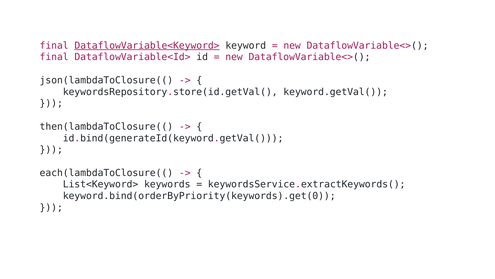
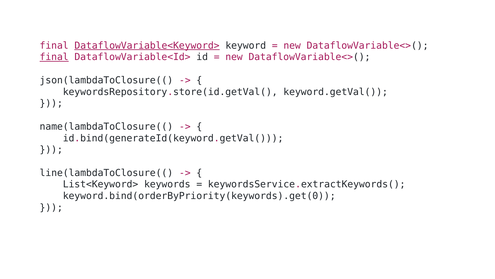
final underline: none -> present (54, 57)
then(lambdaToClosure((: then(lambdaToClosure(( -> name(lambdaToClosure(( (106, 126)
each(lambdaToClosure((: each(lambdaToClosure(( -> line(lambdaToClosure(( (106, 173)
